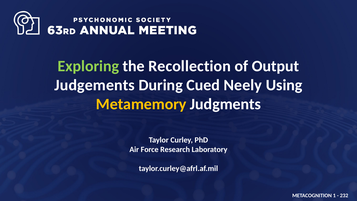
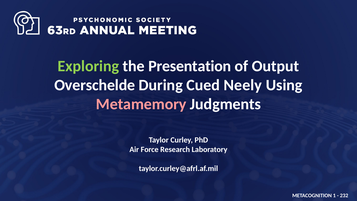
Recollection: Recollection -> Presentation (190, 66)
Judgements: Judgements -> Overschelde (95, 85)
Metamemory colour: yellow -> pink (141, 104)
